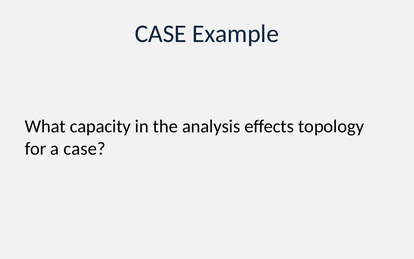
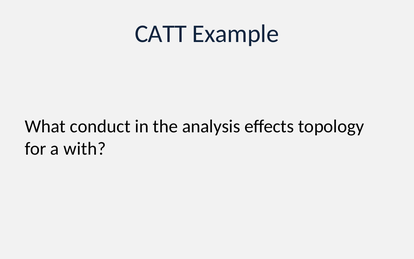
CASE: CASE -> CATT (161, 34)
capacity: capacity -> conduct (100, 126)
a case: case -> with (85, 148)
